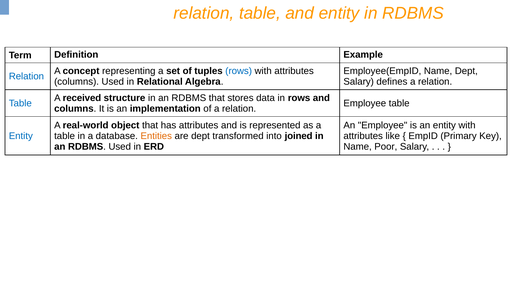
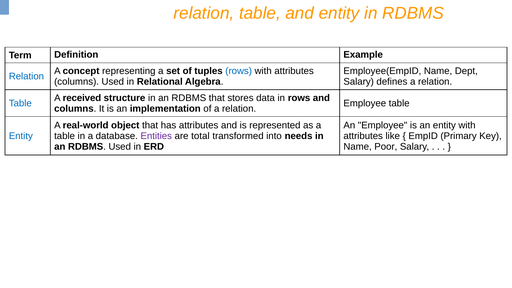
Entities colour: orange -> purple (156, 136)
are dept: dept -> total (200, 136)
joined: joined -> needs (299, 136)
